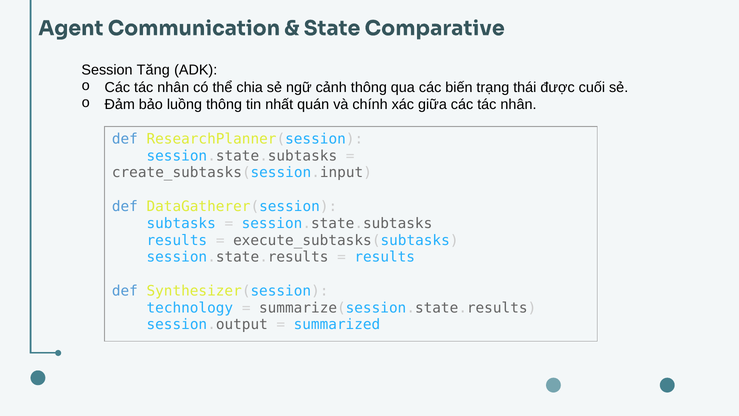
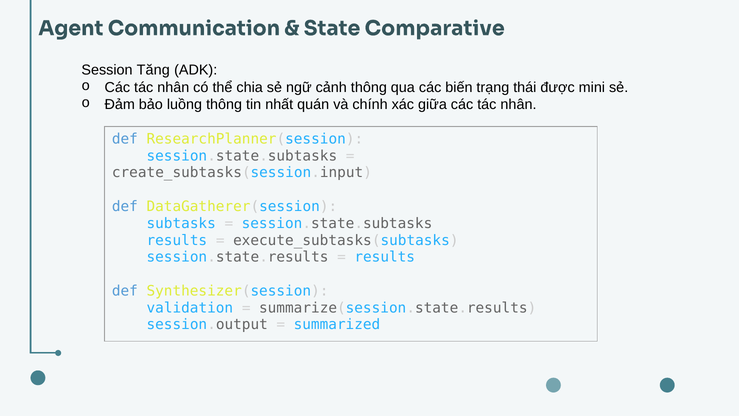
cuối: cuối -> mini (592, 87)
technology: technology -> validation (190, 308)
